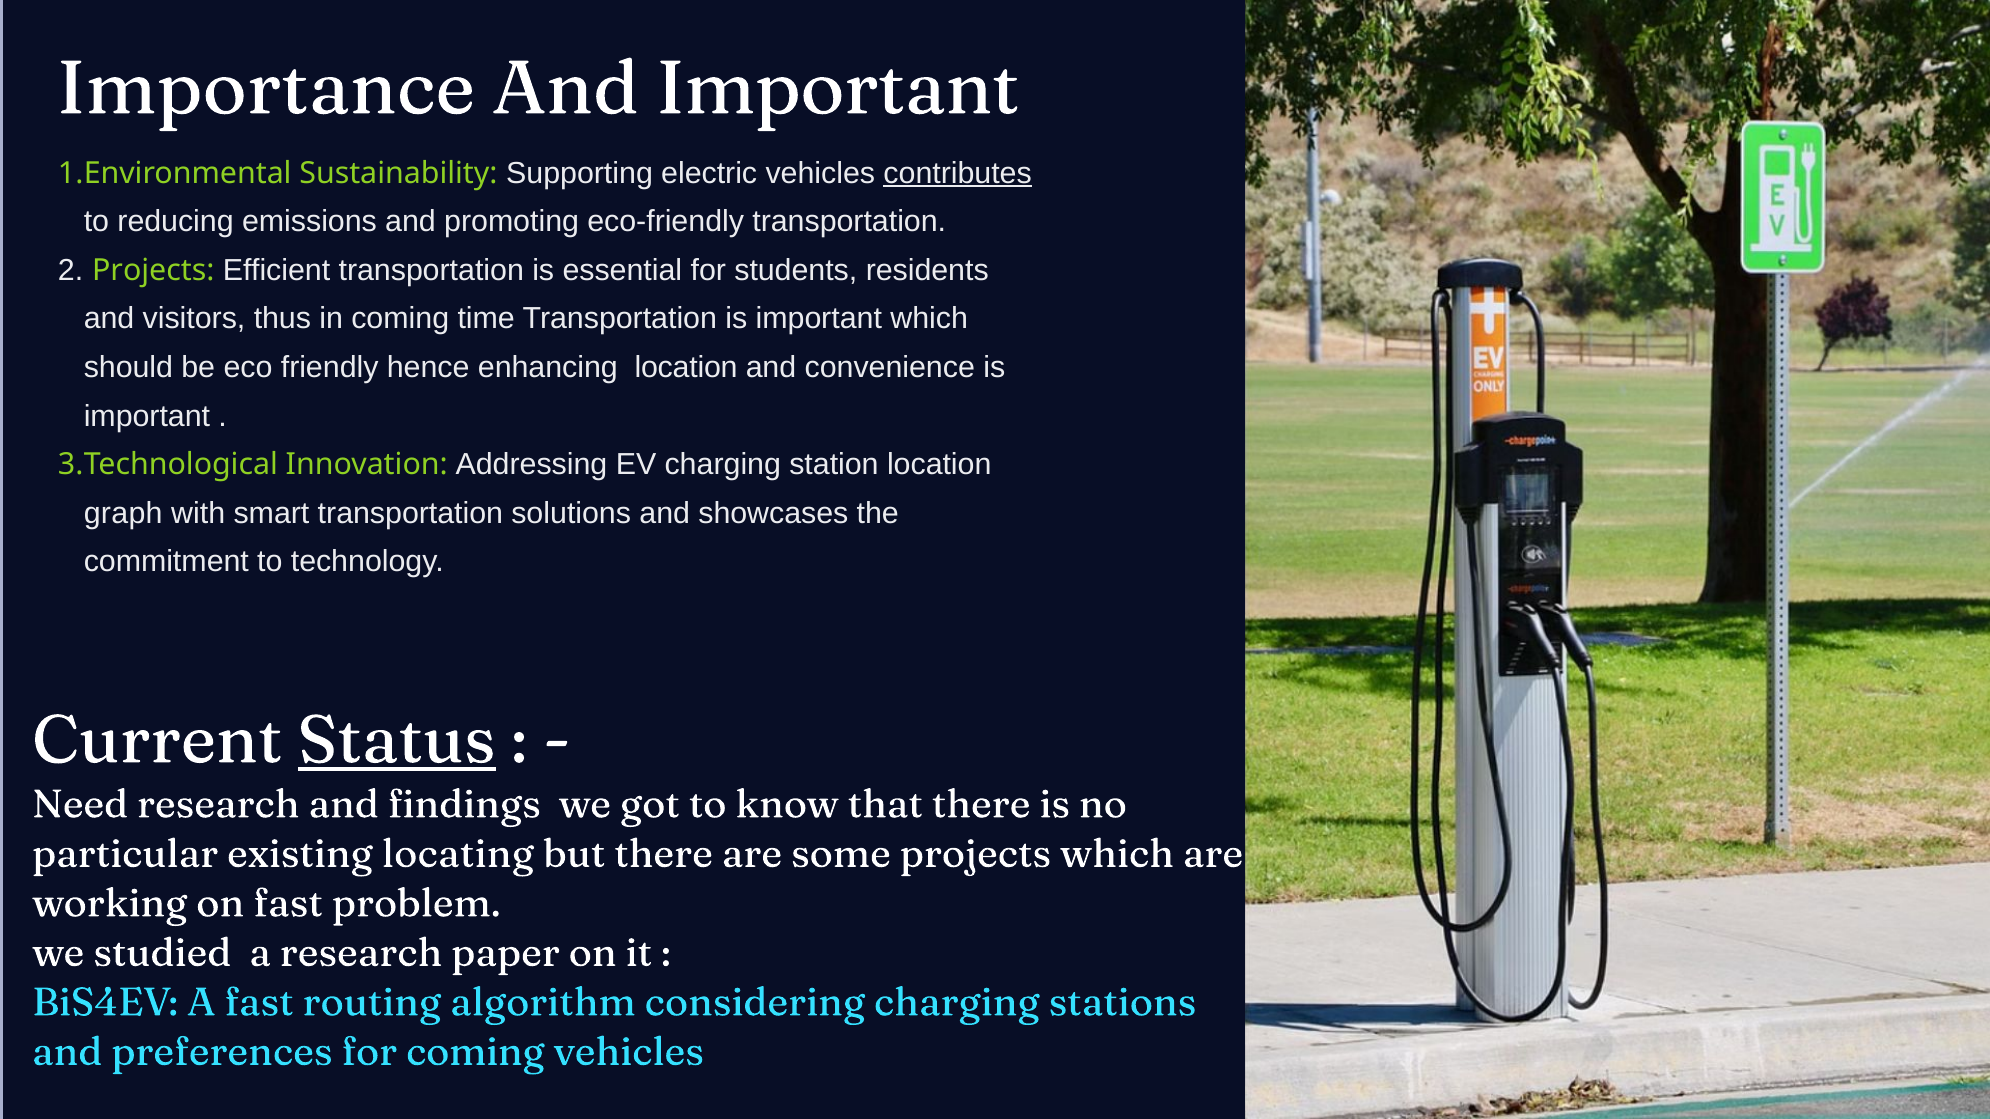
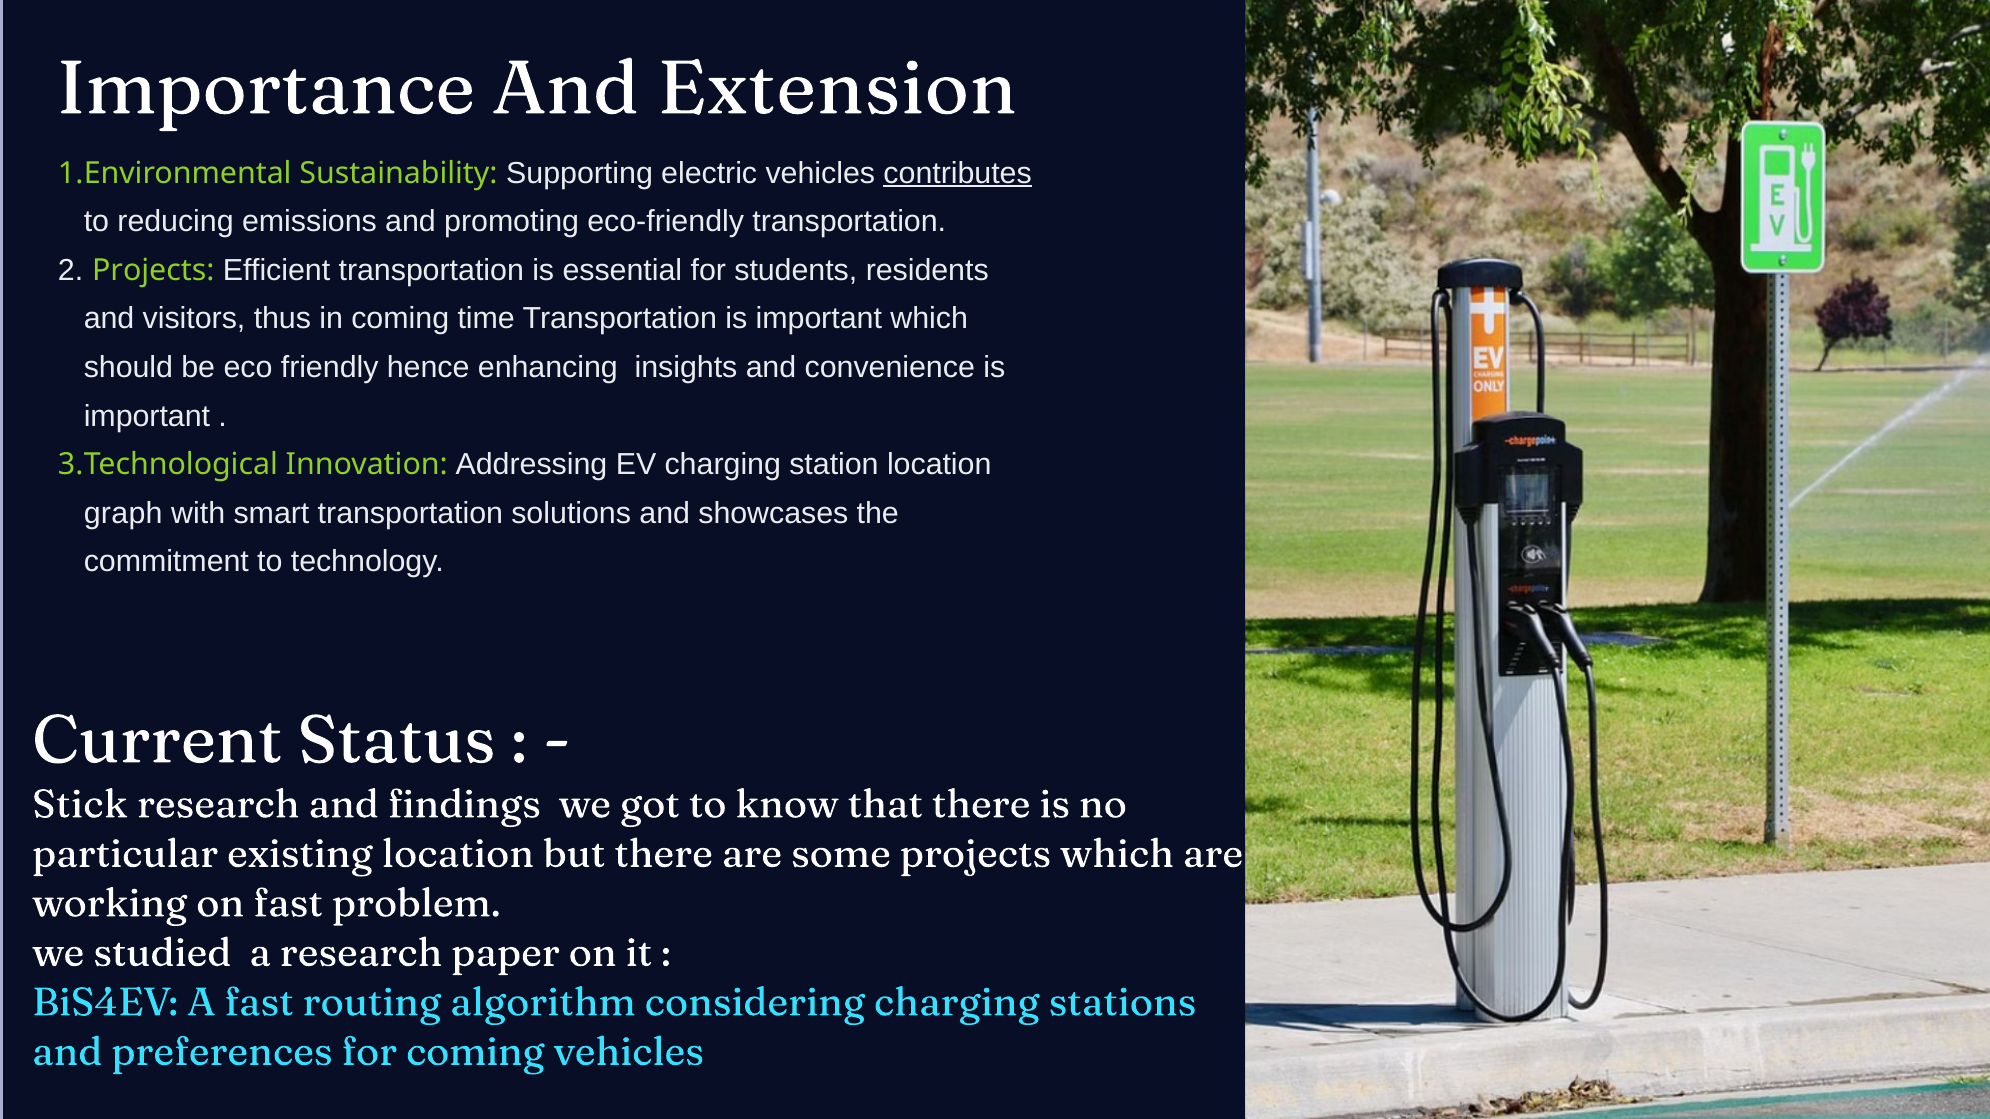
And Important: Important -> Extension (837, 88)
enhancing location: location -> insights (686, 368)
Status underline: present -> none (397, 740)
Need: Need -> Stick (80, 805)
existing locating: locating -> location (458, 854)
